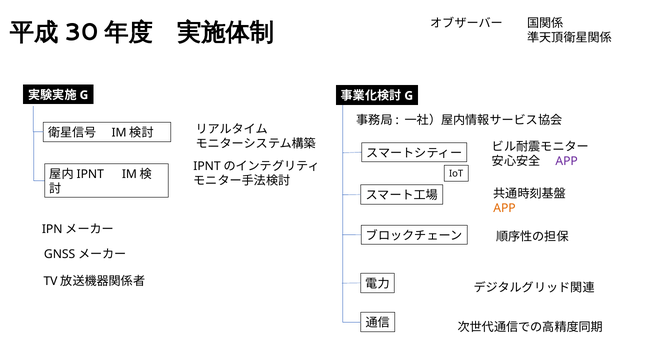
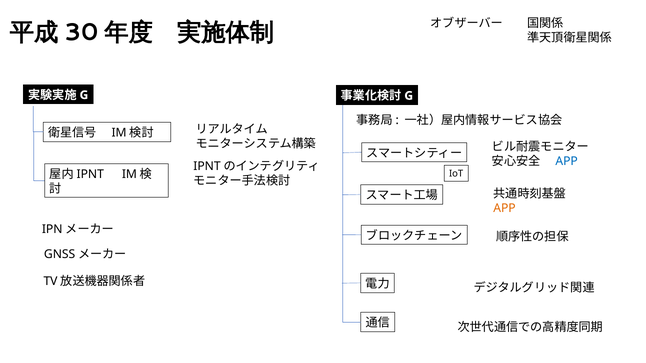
APP colour: purple -> blue (567, 162)
